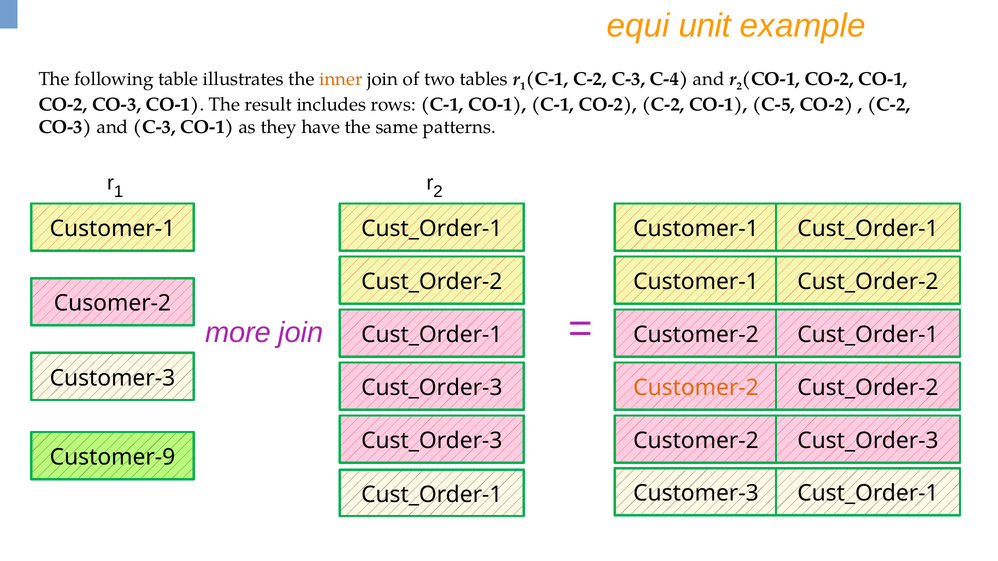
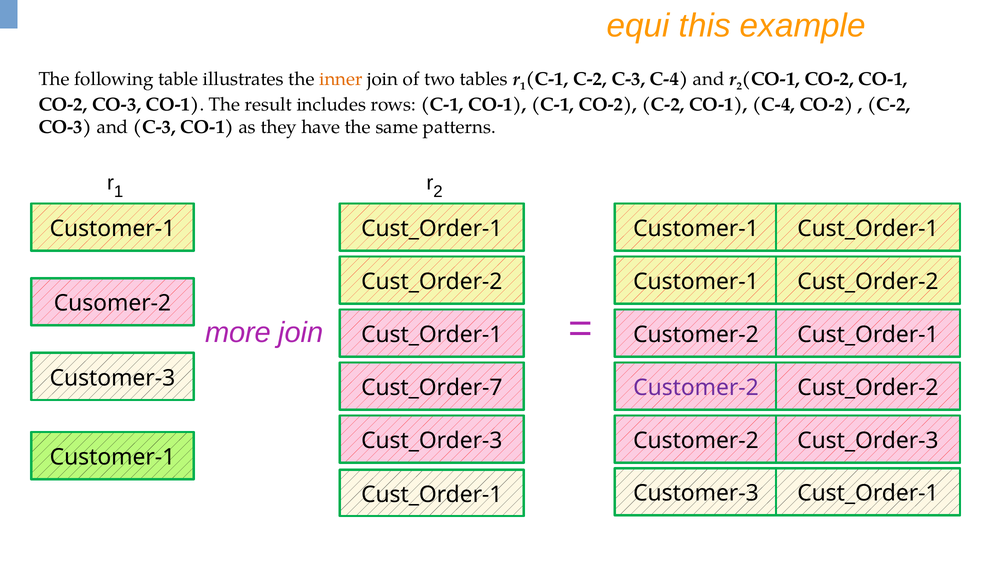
unit: unit -> this (705, 26)
CO-1 C-5: C-5 -> C-4 (774, 104)
Cust_Order-3: Cust_Order-3 -> Cust_Order-7 (432, 388)
Customer-2 colour: orange -> purple (696, 388)
Customer-9: Customer-9 -> Customer-1 (112, 457)
